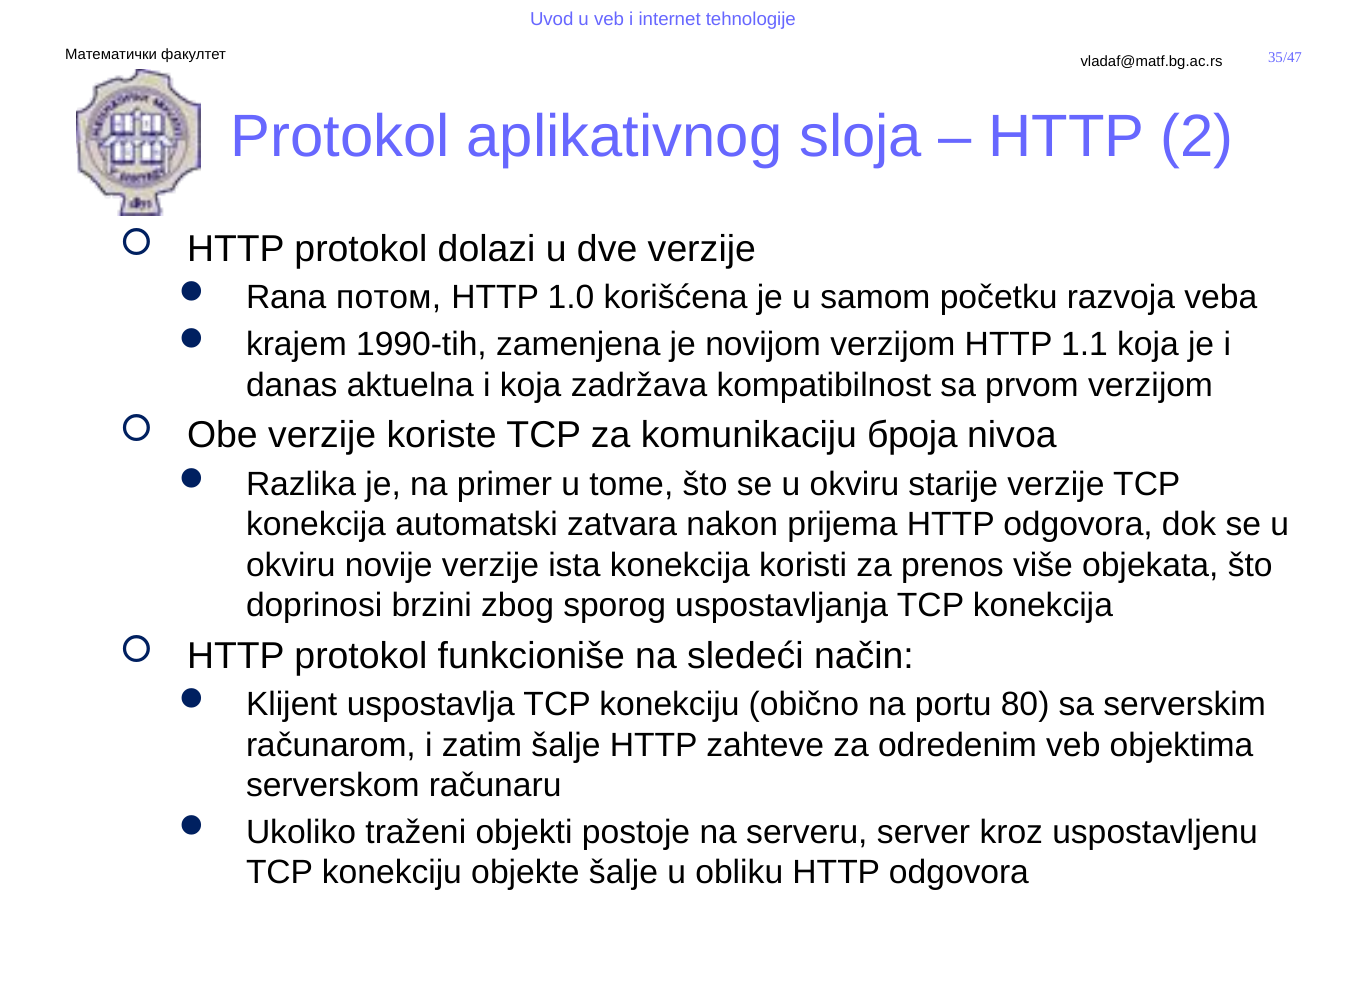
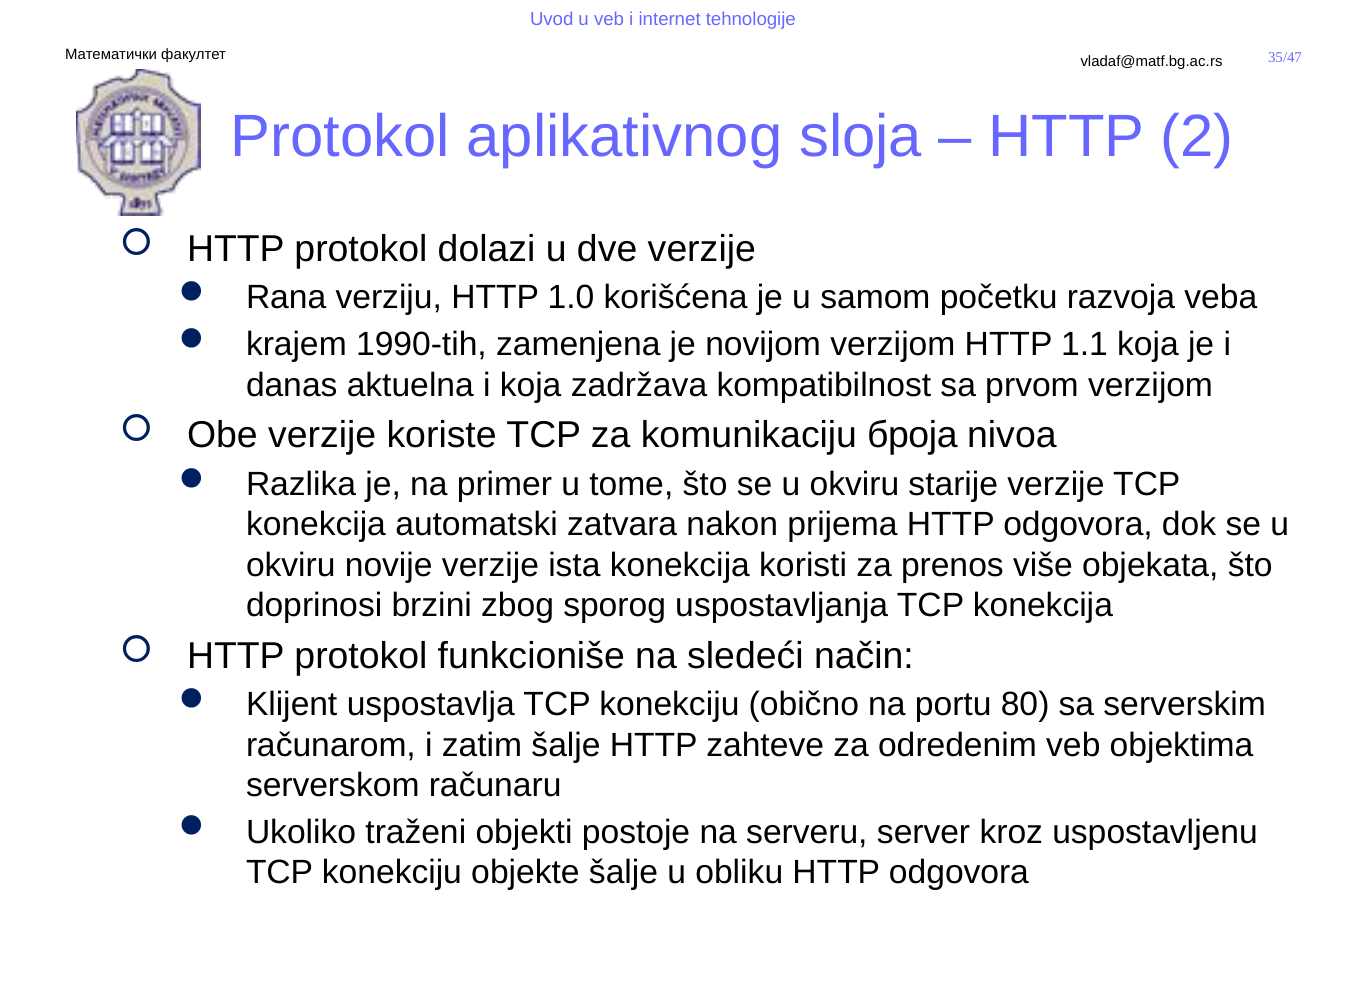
потом: потом -> verziju (389, 298)
